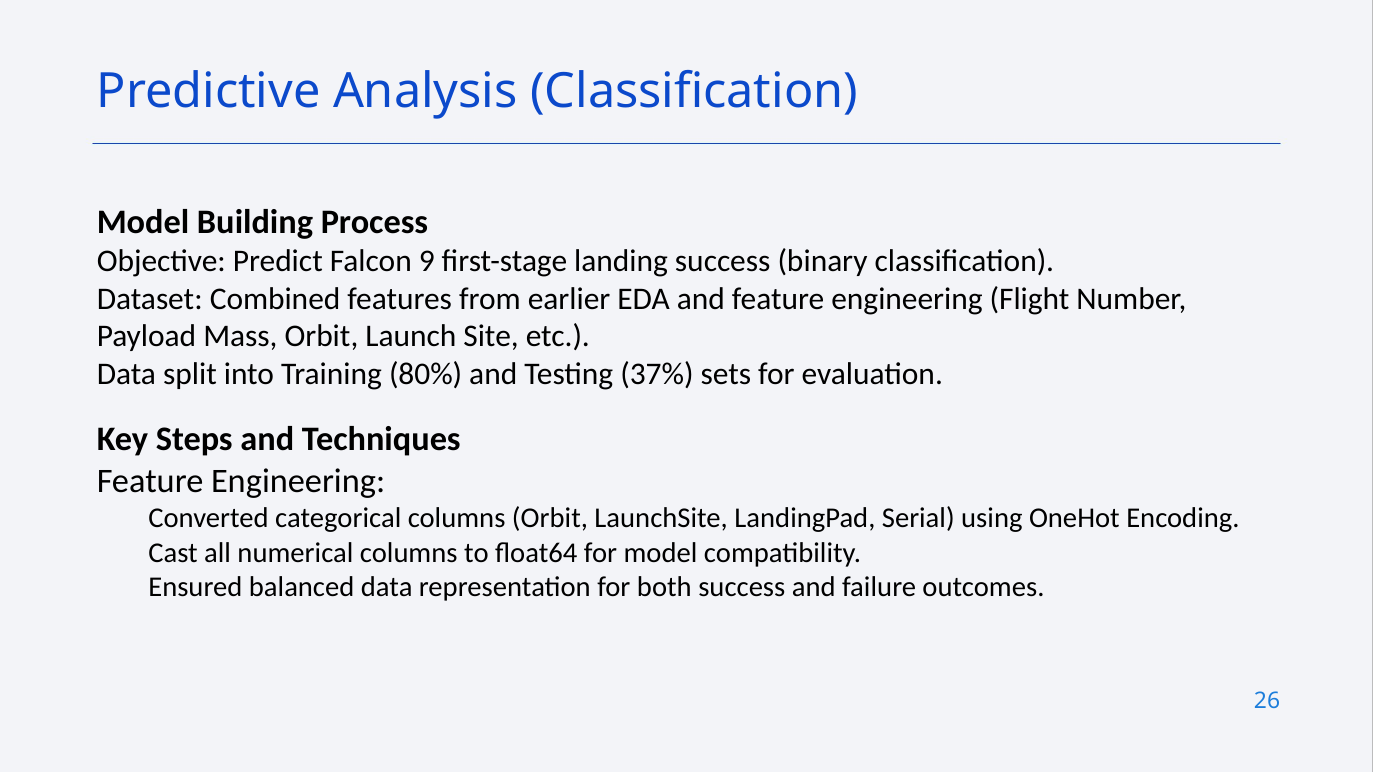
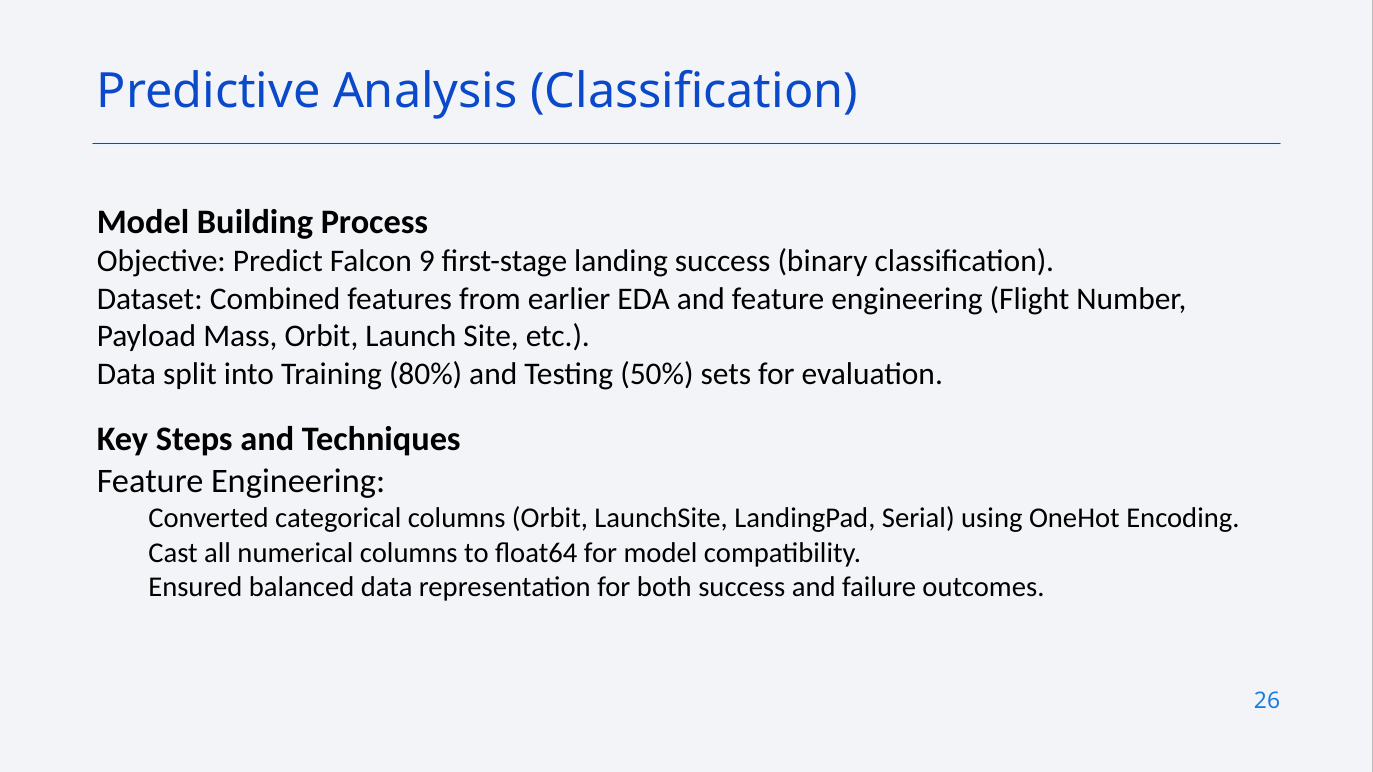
37%: 37% -> 50% (657, 374)
